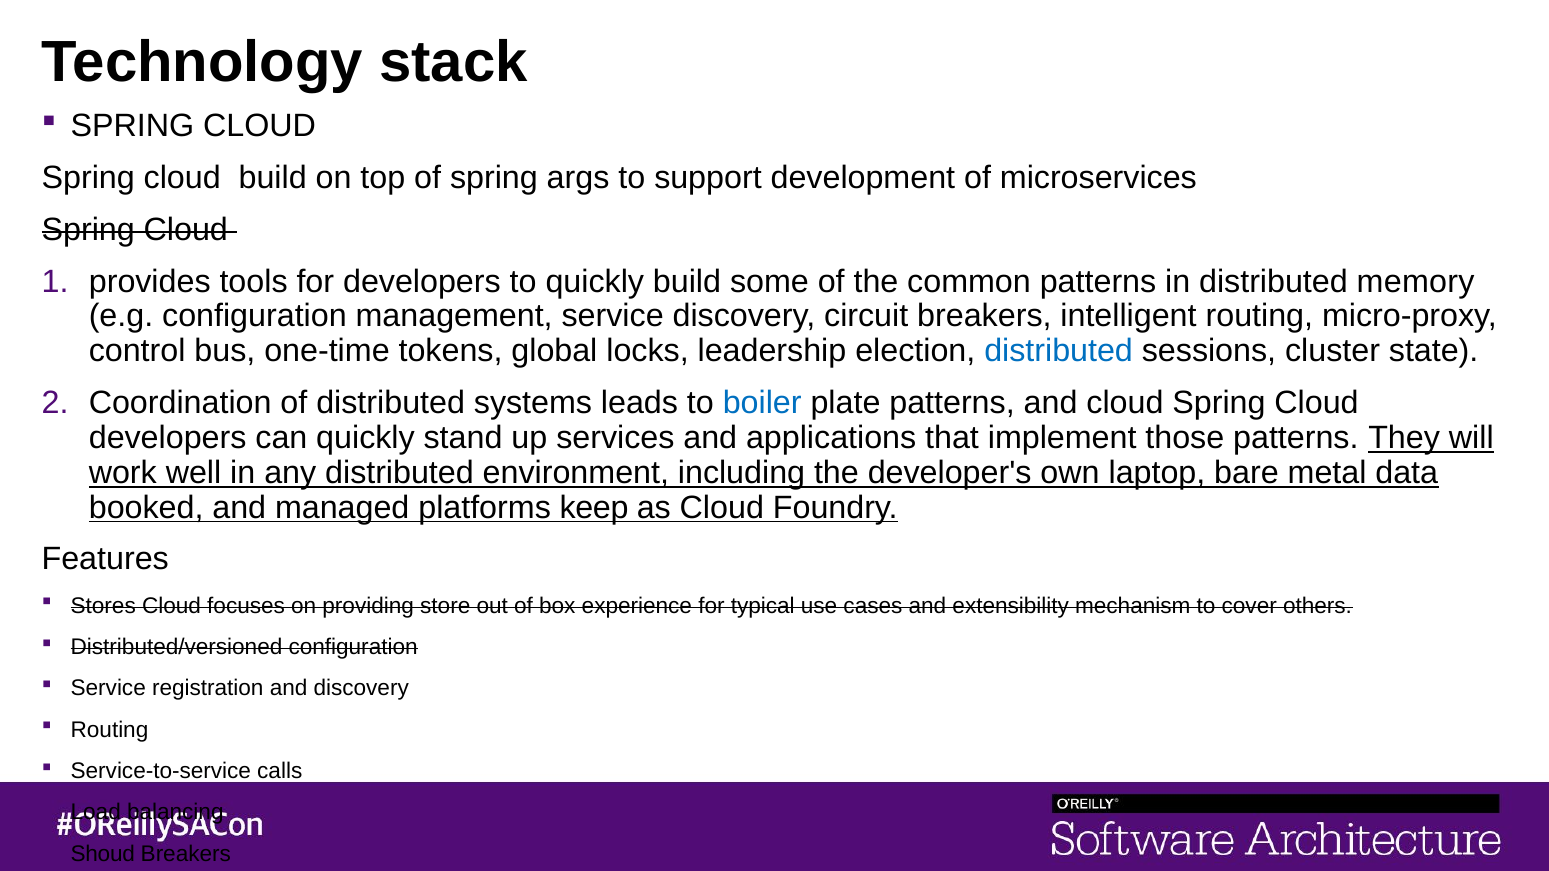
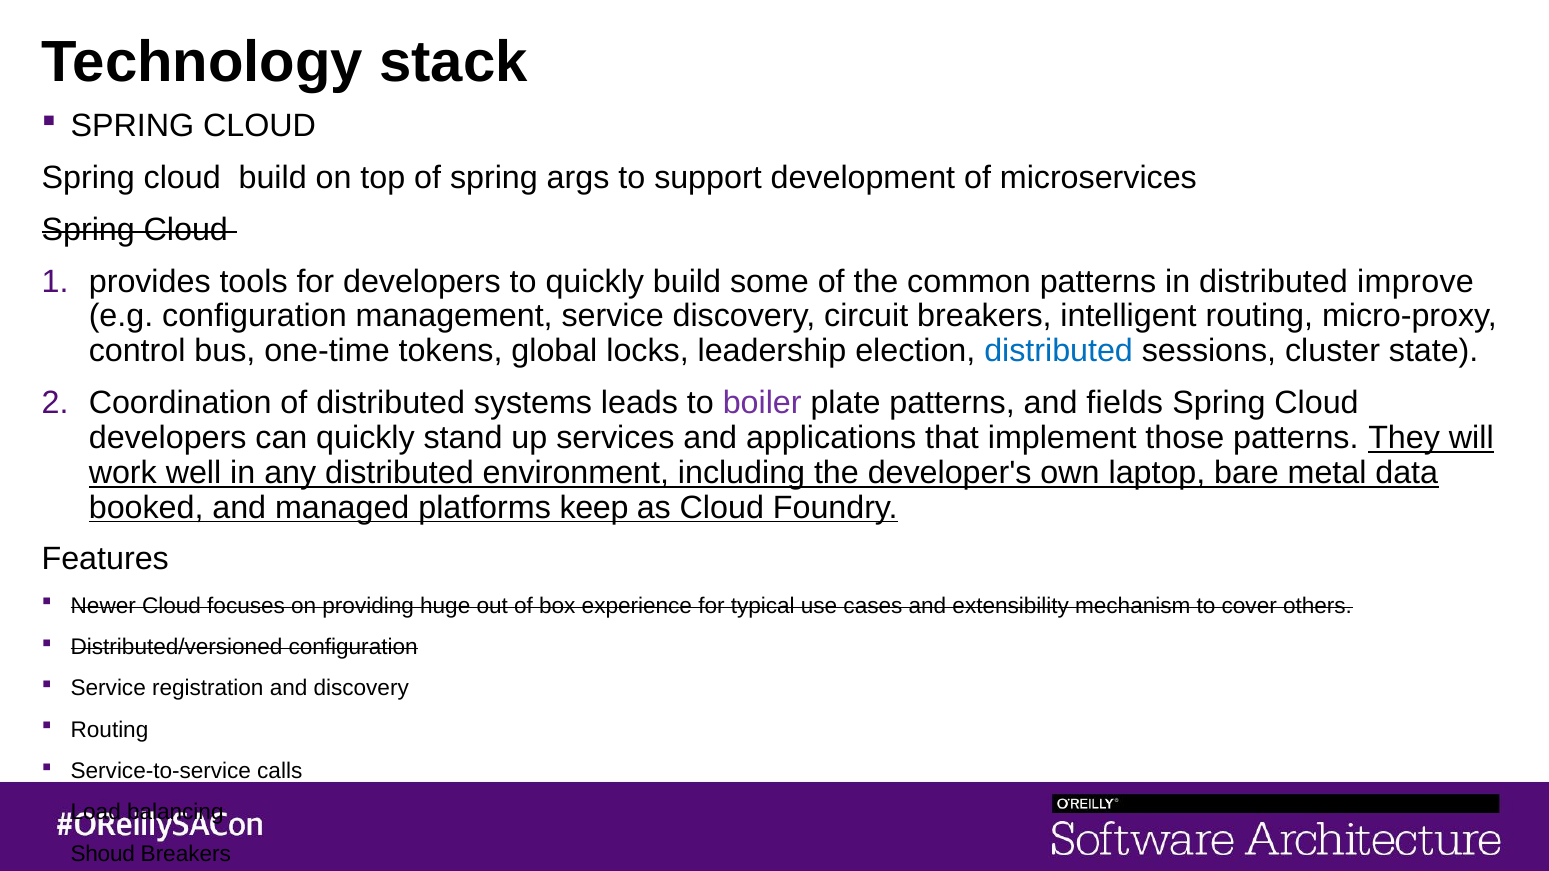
memory: memory -> improve (1416, 282)
boiler colour: blue -> purple (762, 403)
and cloud: cloud -> fields (1125, 403)
Stores: Stores -> Newer (103, 606)
store: store -> huge (445, 606)
